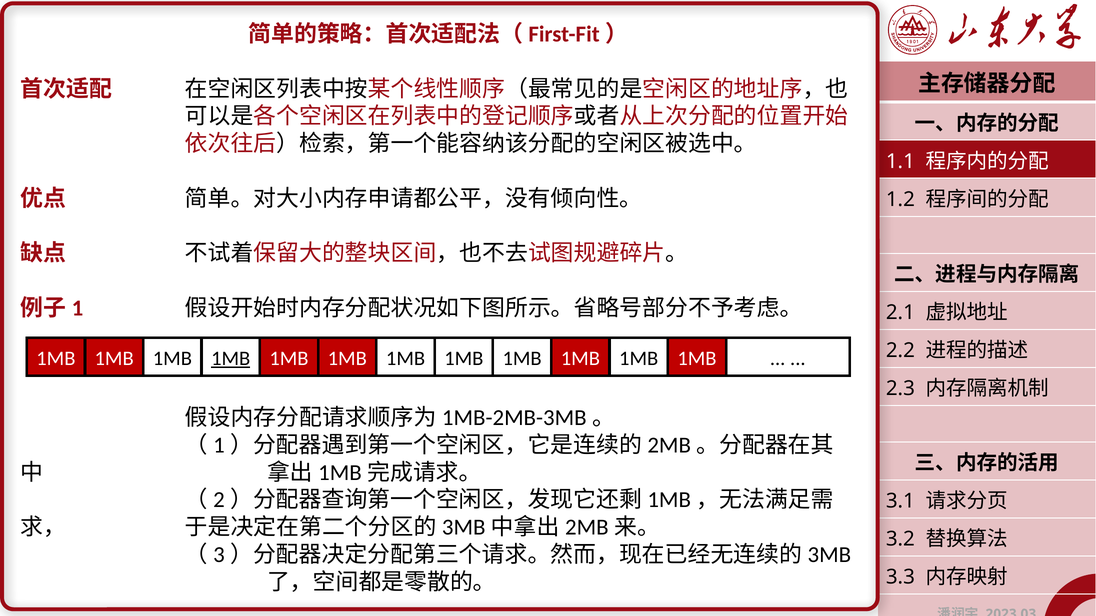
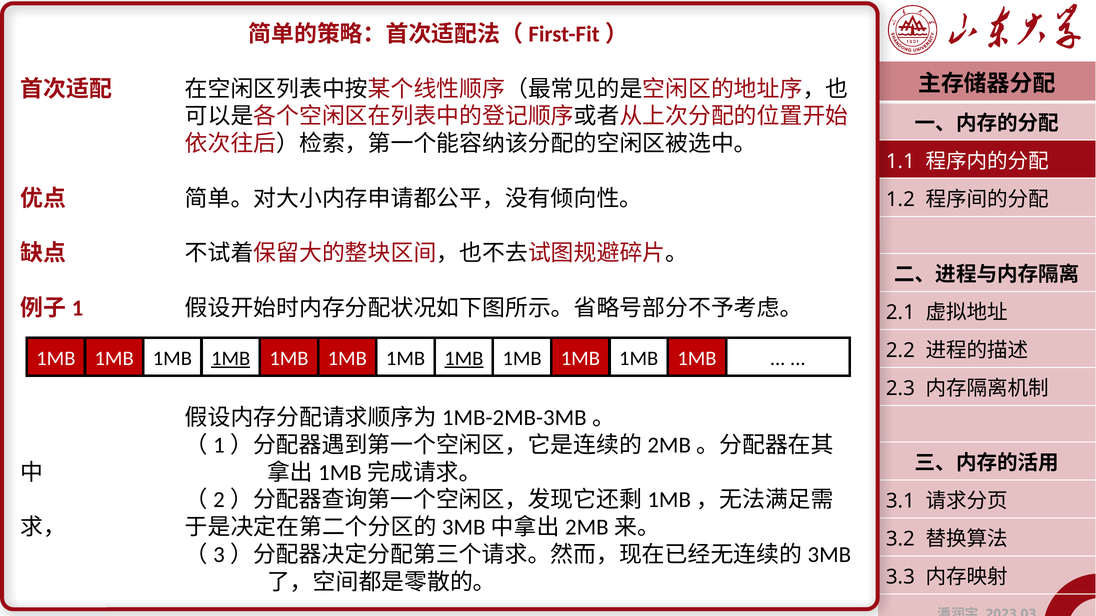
1MB underline: none -> present (464, 359)
